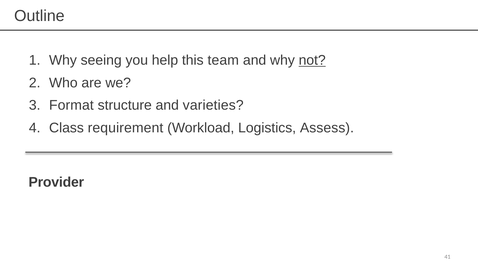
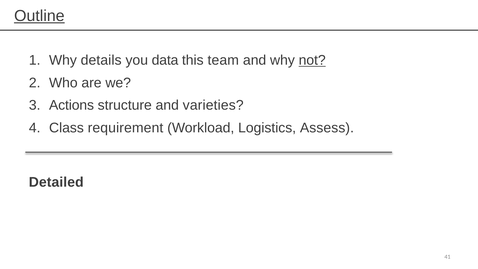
Outline underline: none -> present (39, 16)
seeing: seeing -> details (101, 60)
help: help -> data (165, 60)
Format: Format -> Actions (72, 105)
Provider: Provider -> Detailed (56, 182)
